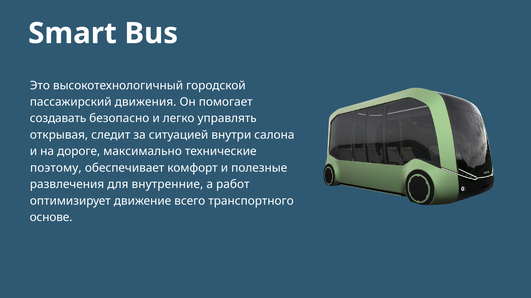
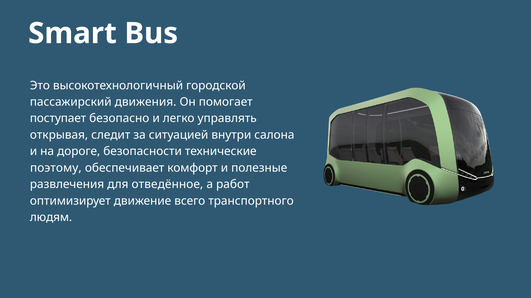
создавать: создавать -> поступает (58, 119)
максимально: максимально -> безопасности (143, 152)
внутренние: внутренние -> отведённое (167, 185)
основе: основе -> людям (51, 218)
